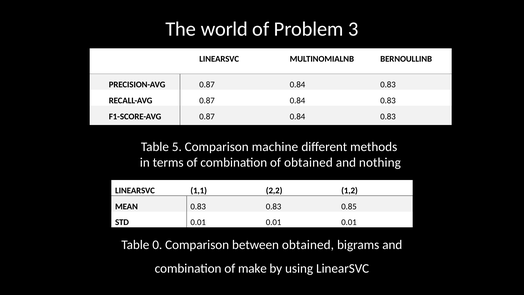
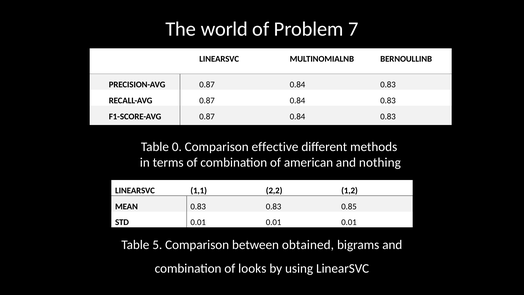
3: 3 -> 7 (353, 29)
5: 5 -> 0 (177, 147)
machine: machine -> effective (275, 147)
of obtained: obtained -> american (309, 162)
0: 0 -> 5 (157, 245)
make: make -> looks (252, 268)
